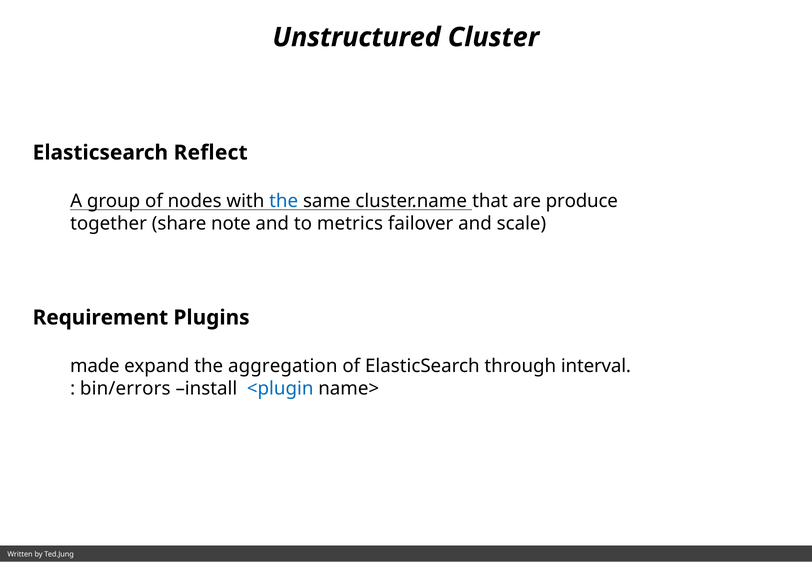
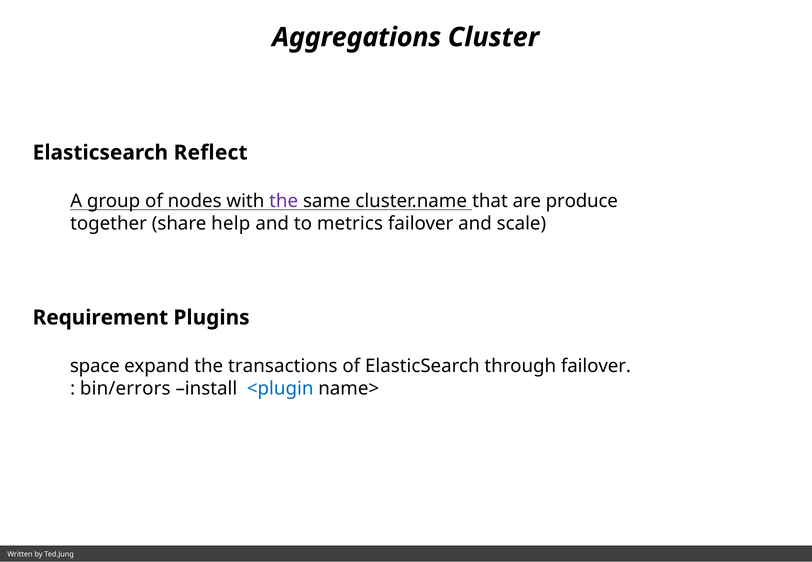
Unstructured: Unstructured -> Aggregations (357, 37)
the colour: blue -> purple (284, 201)
note: note -> help (231, 224)
made: made -> space (95, 366)
aggregation: aggregation -> transactions (283, 366)
through interval: interval -> failover (596, 366)
